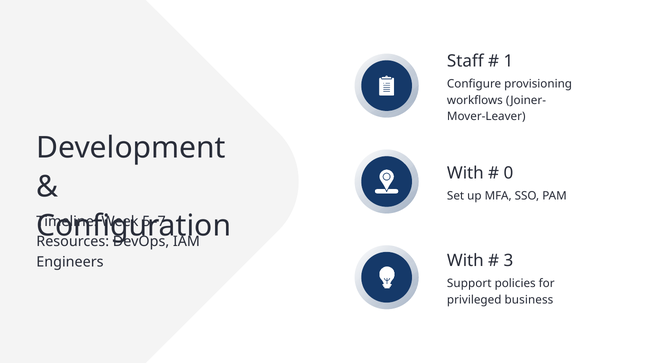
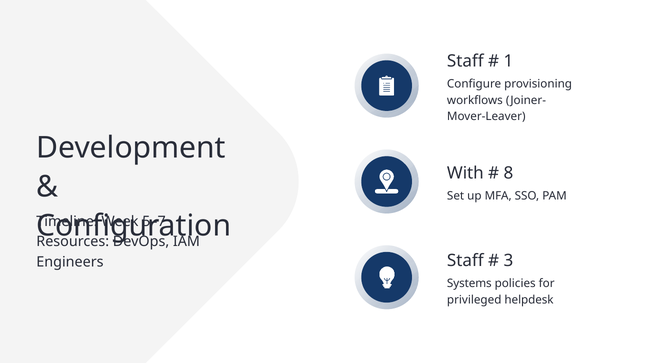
0: 0 -> 8 (508, 173)
With: With -> Staff (465, 261)
Support: Support -> Systems (469, 284)
business: business -> helpdesk (529, 300)
